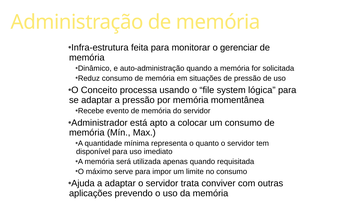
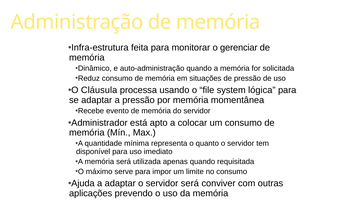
Conceito: Conceito -> Cláusula (99, 90)
servidor trata: trata -> será (190, 184)
